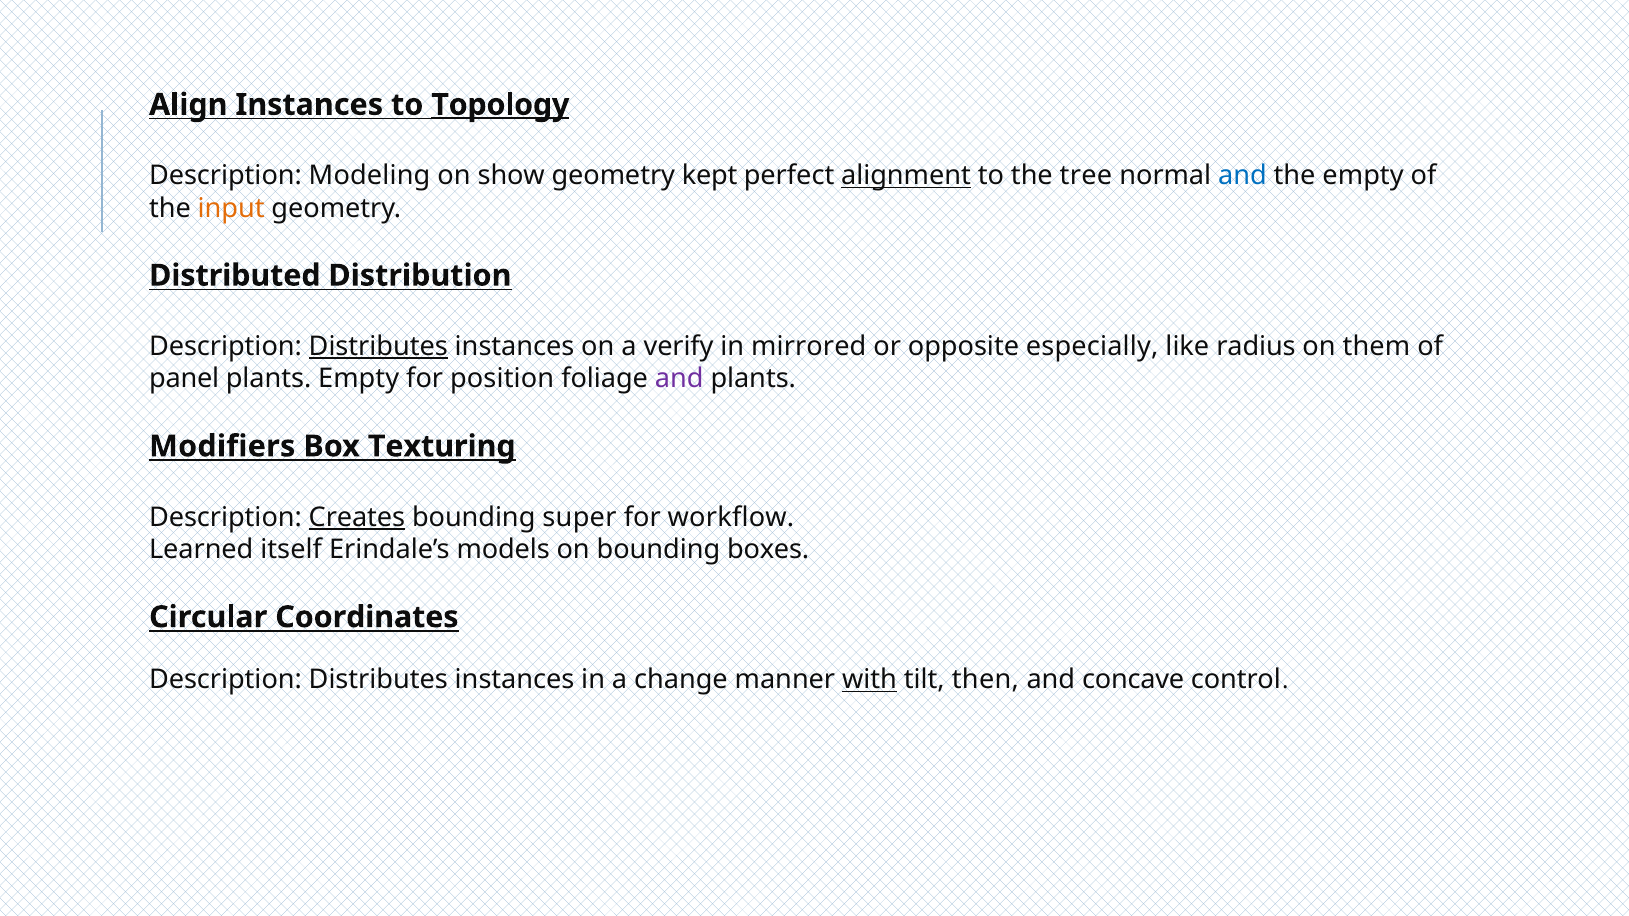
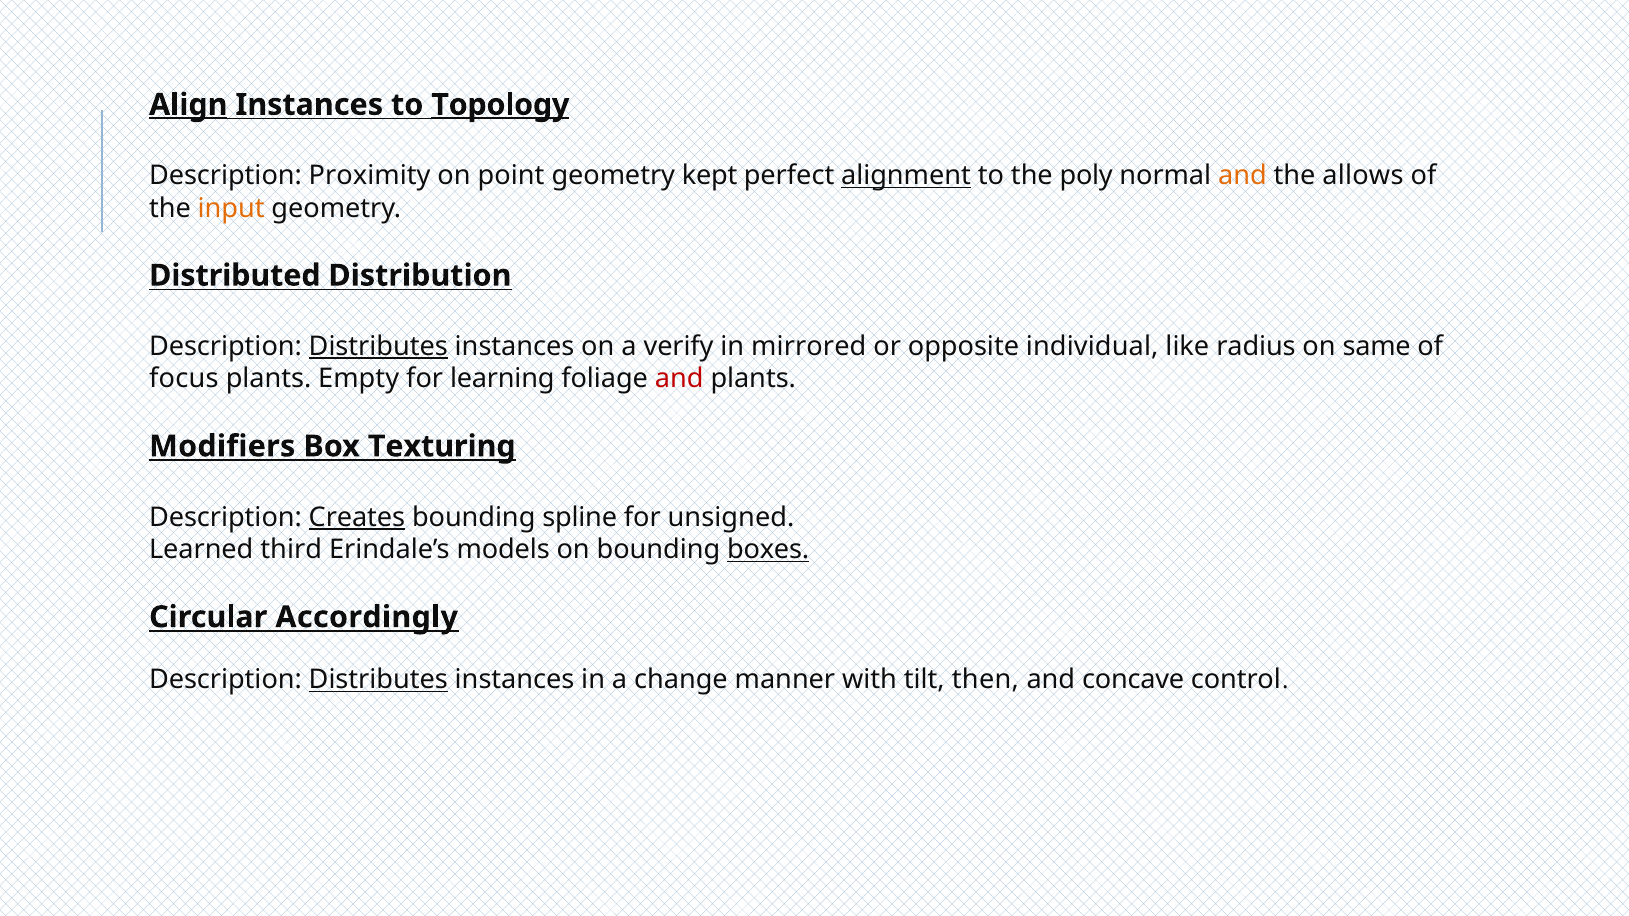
Align underline: none -> present (188, 105)
Modeling: Modeling -> Proximity (370, 176)
show: show -> point (511, 176)
tree: tree -> poly (1086, 176)
and colour: blue -> orange (1243, 176)
the empty: empty -> allows (1363, 176)
especially: especially -> individual (1092, 347)
them: them -> same (1377, 347)
panel: panel -> focus (184, 379)
position: position -> learning (502, 379)
and colour: purple -> red (679, 379)
super: super -> spline (580, 517)
workflow: workflow -> unsigned (731, 517)
itself: itself -> third (291, 550)
boxes underline: none -> present (768, 550)
Coordinates: Coordinates -> Accordingly (367, 617)
Distributes underline: none -> present (378, 680)
with underline: present -> none (869, 680)
